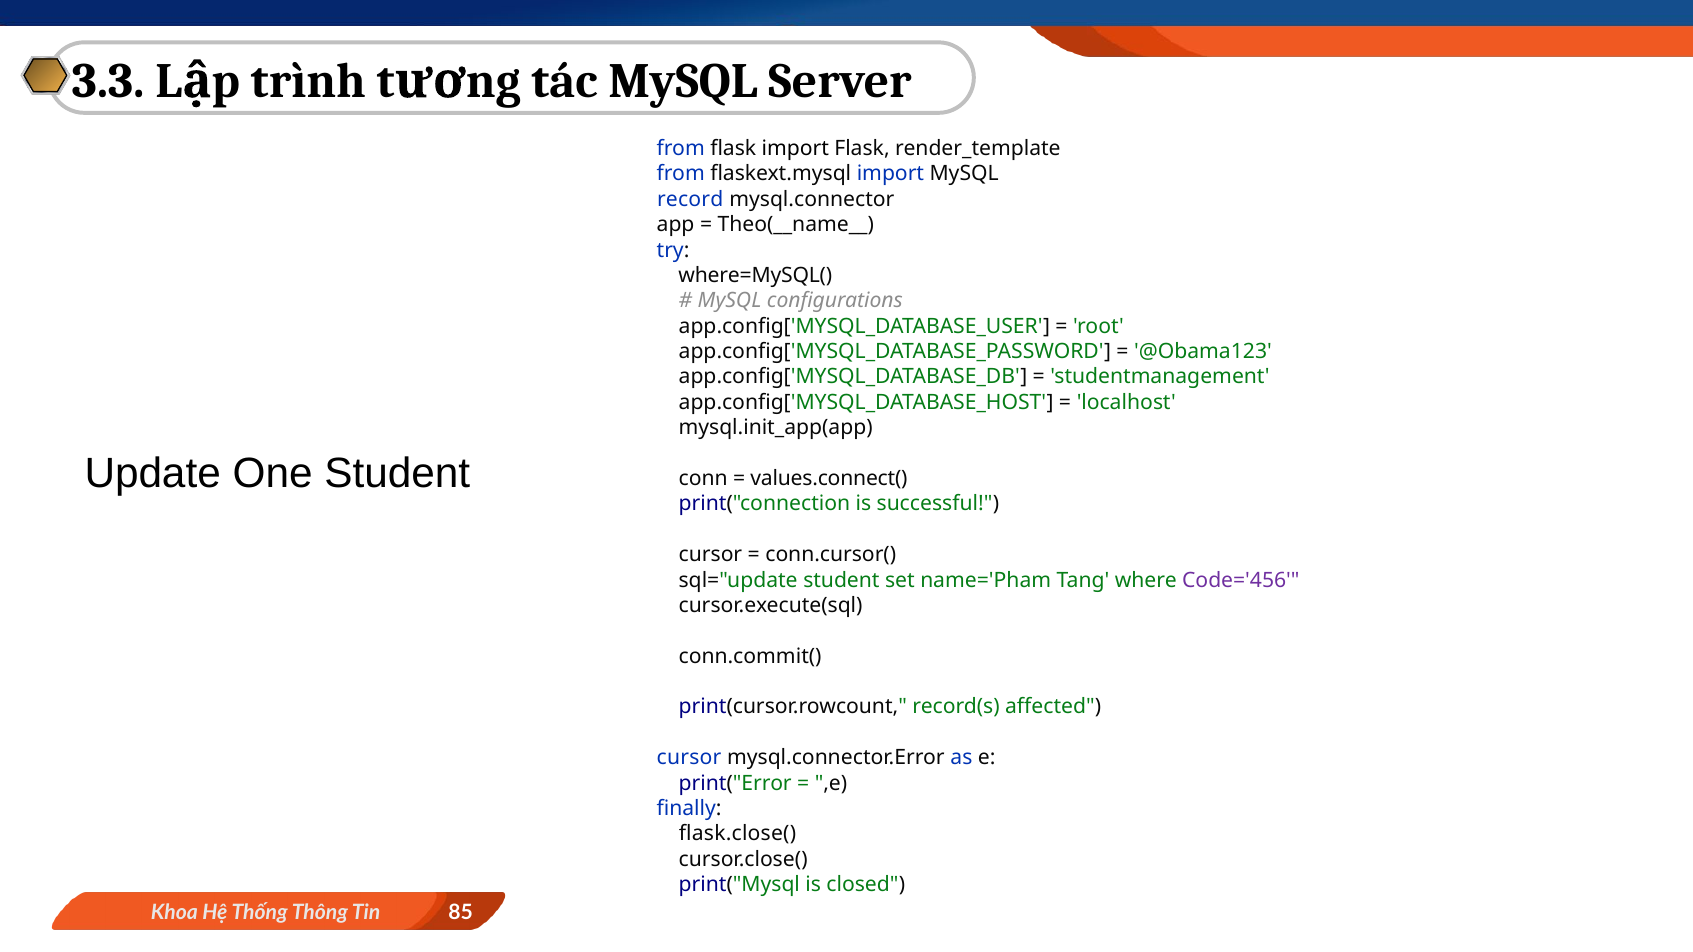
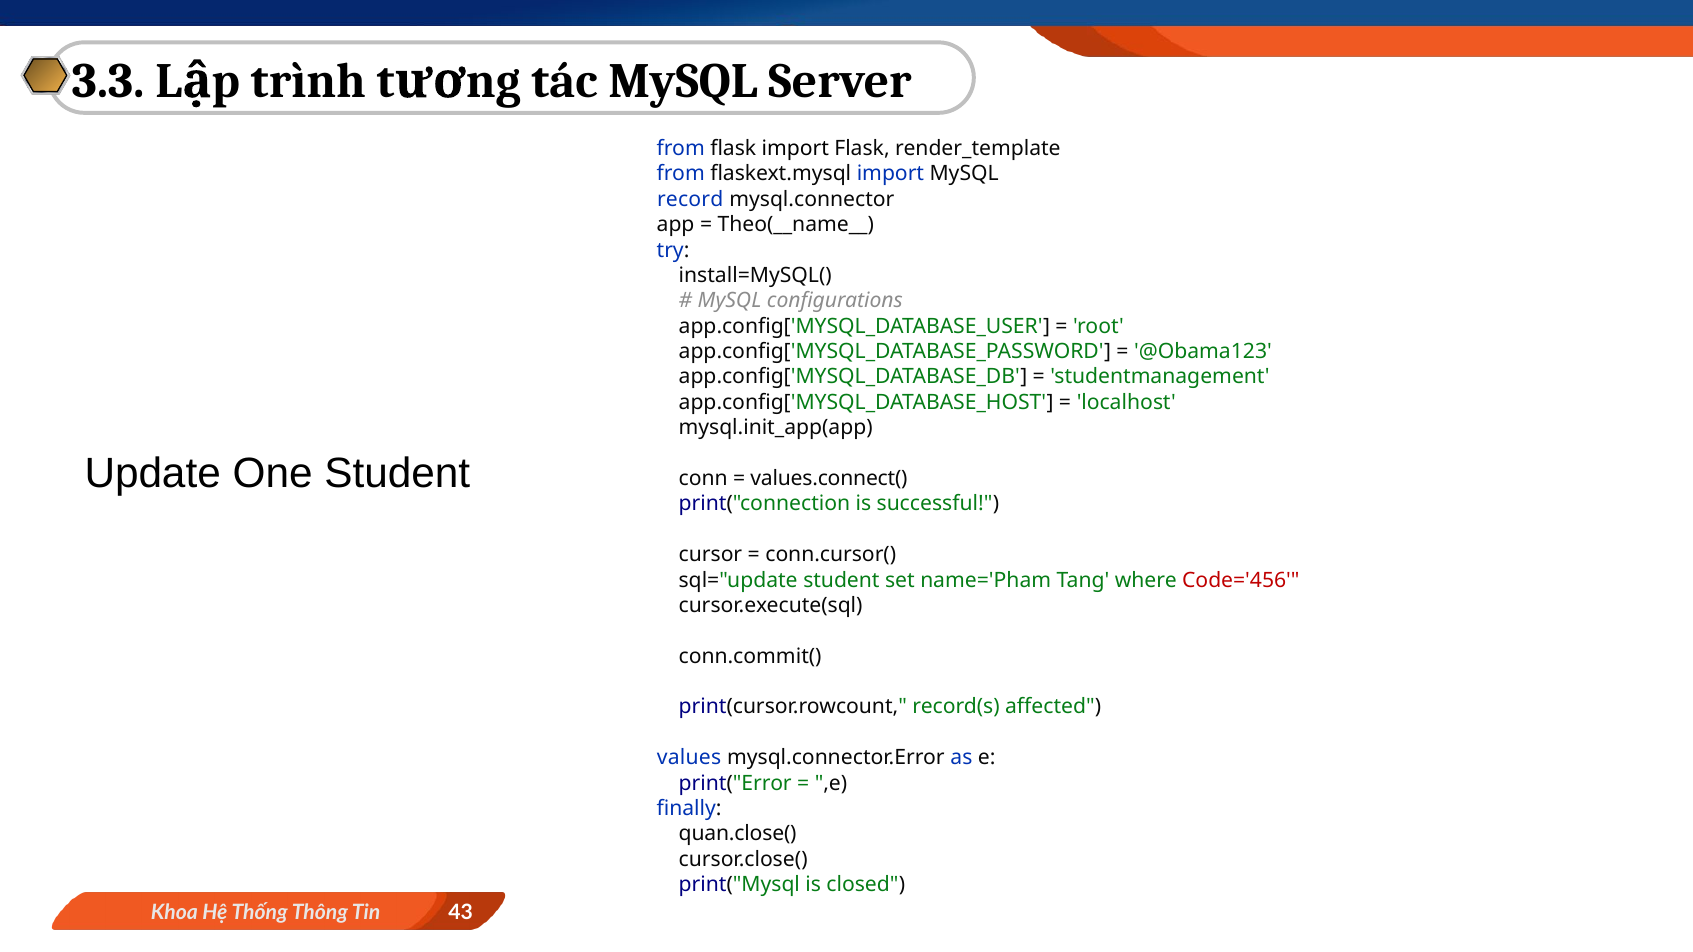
where=MySQL(: where=MySQL( -> install=MySQL( (755, 276)
Code='456 colour: purple -> red (1241, 580)
cursor: cursor -> values (689, 758)
flask.close(: flask.close( -> quan.close( (738, 834)
85: 85 -> 43 (461, 912)
